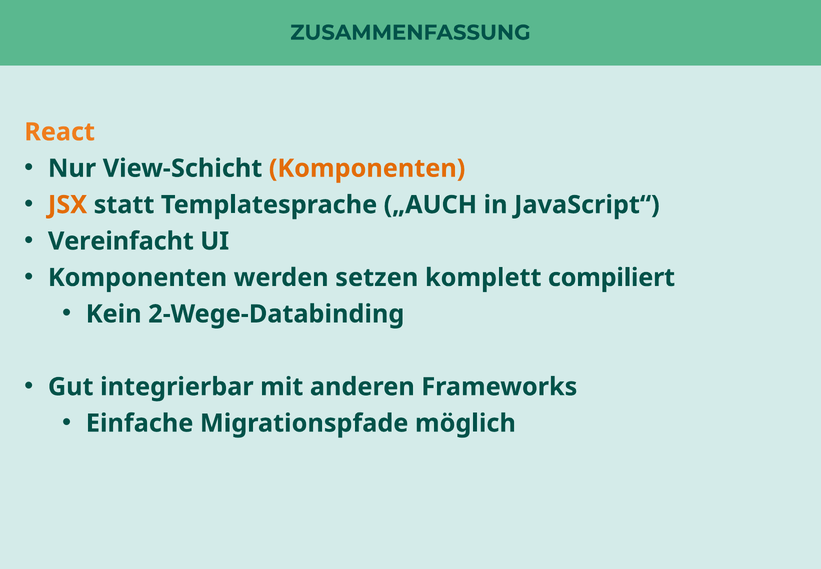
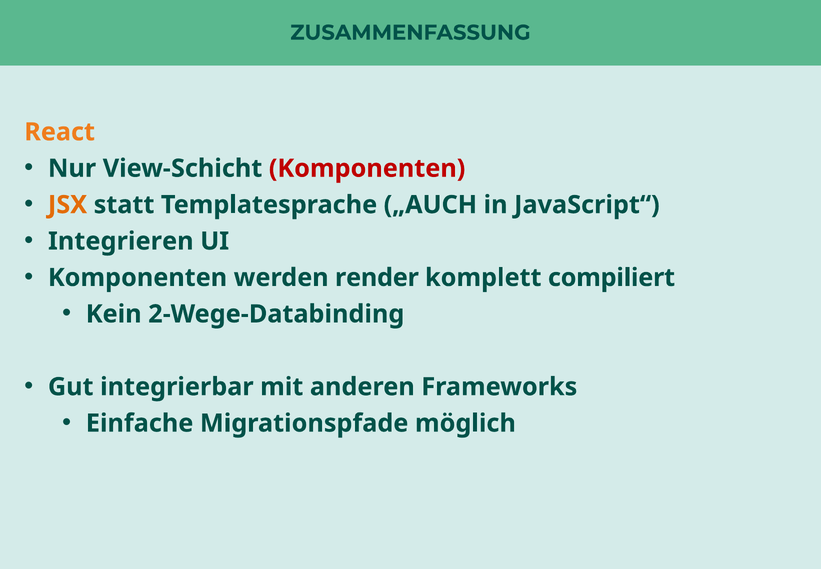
Komponenten colour: orange -> red (367, 168)
Vereinfacht: Vereinfacht -> Integrieren (121, 241)
setzen: setzen -> render (377, 277)
